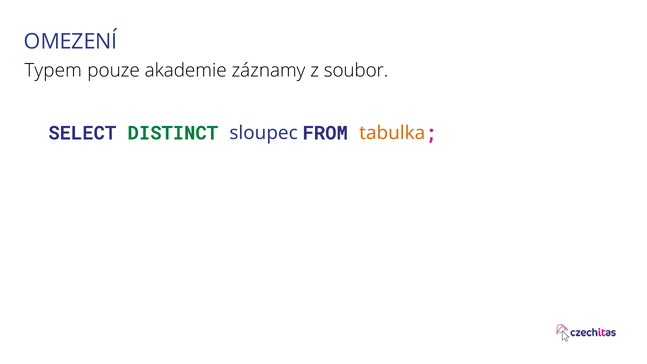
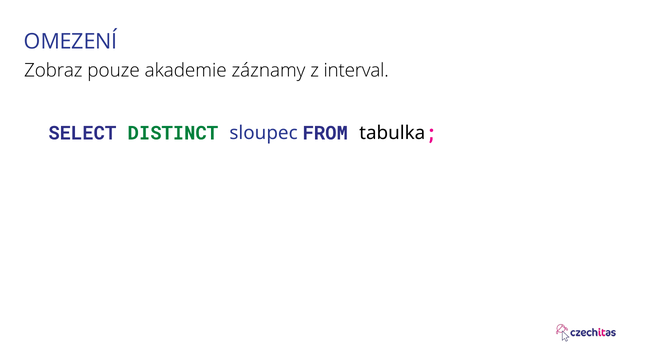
Typem: Typem -> Zobraz (53, 70)
soubor: soubor -> interval (356, 70)
tabulka colour: orange -> black (392, 133)
